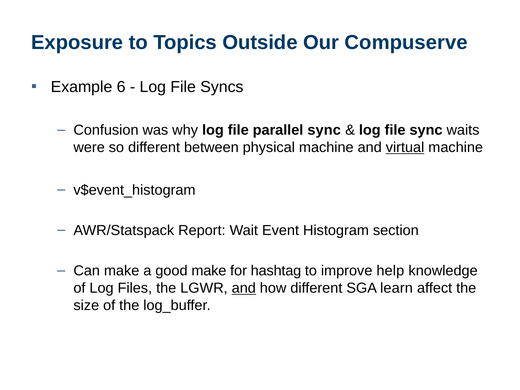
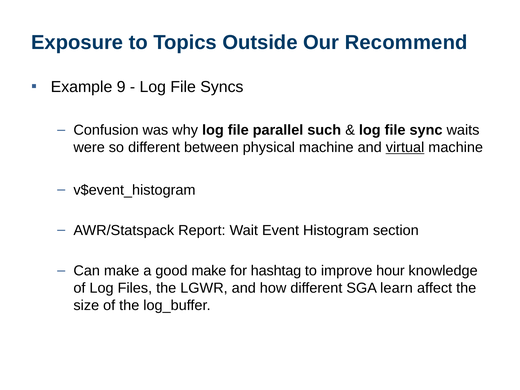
Compuserve: Compuserve -> Recommend (406, 43)
6: 6 -> 9 (121, 87)
parallel sync: sync -> such (324, 130)
help: help -> hour (390, 271)
and underline: present -> none (244, 288)
